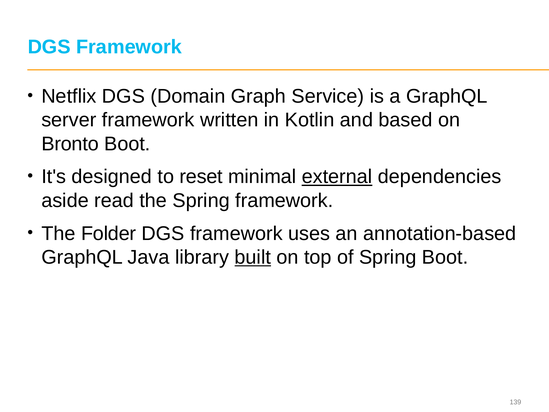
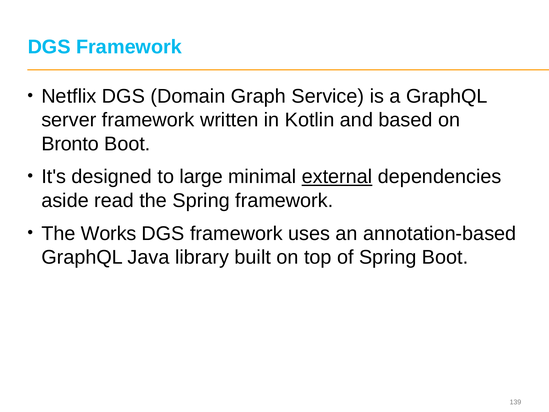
reset: reset -> large (201, 177)
Folder: Folder -> Works (109, 233)
built underline: present -> none (253, 257)
